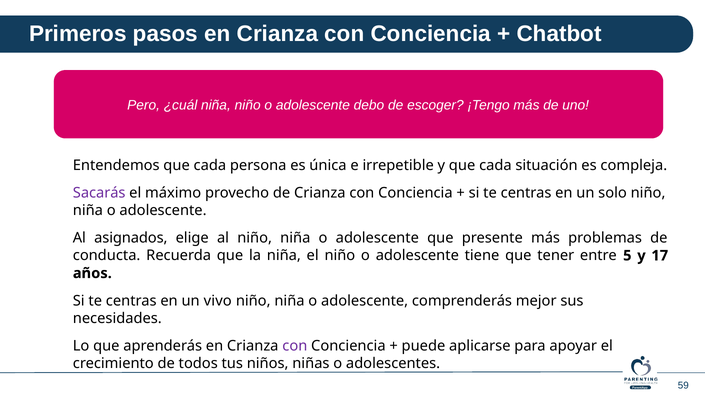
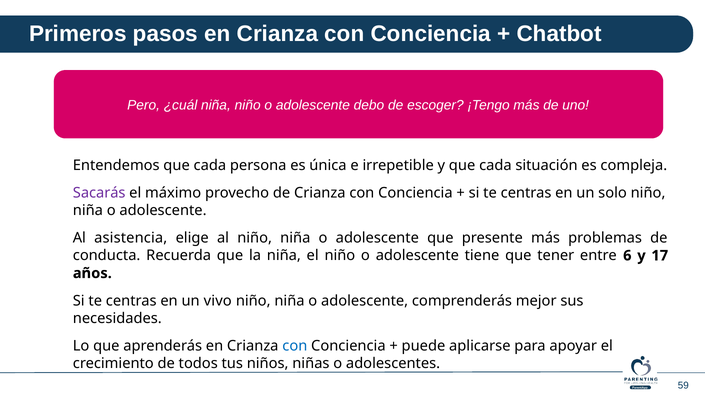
asignados: asignados -> asistencia (131, 238)
5: 5 -> 6 (627, 255)
con colour: purple -> blue (295, 345)
